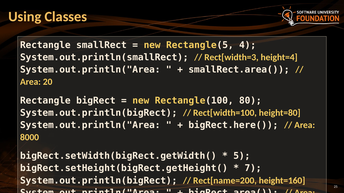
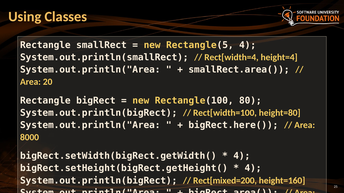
Rect[width=3: Rect[width=3 -> Rect[width=4 (231, 57)
5: 5 -> 4 (242, 156)
7: 7 -> 4 (253, 169)
Rect[name=200: Rect[name=200 -> Rect[mixed=200 (225, 181)
